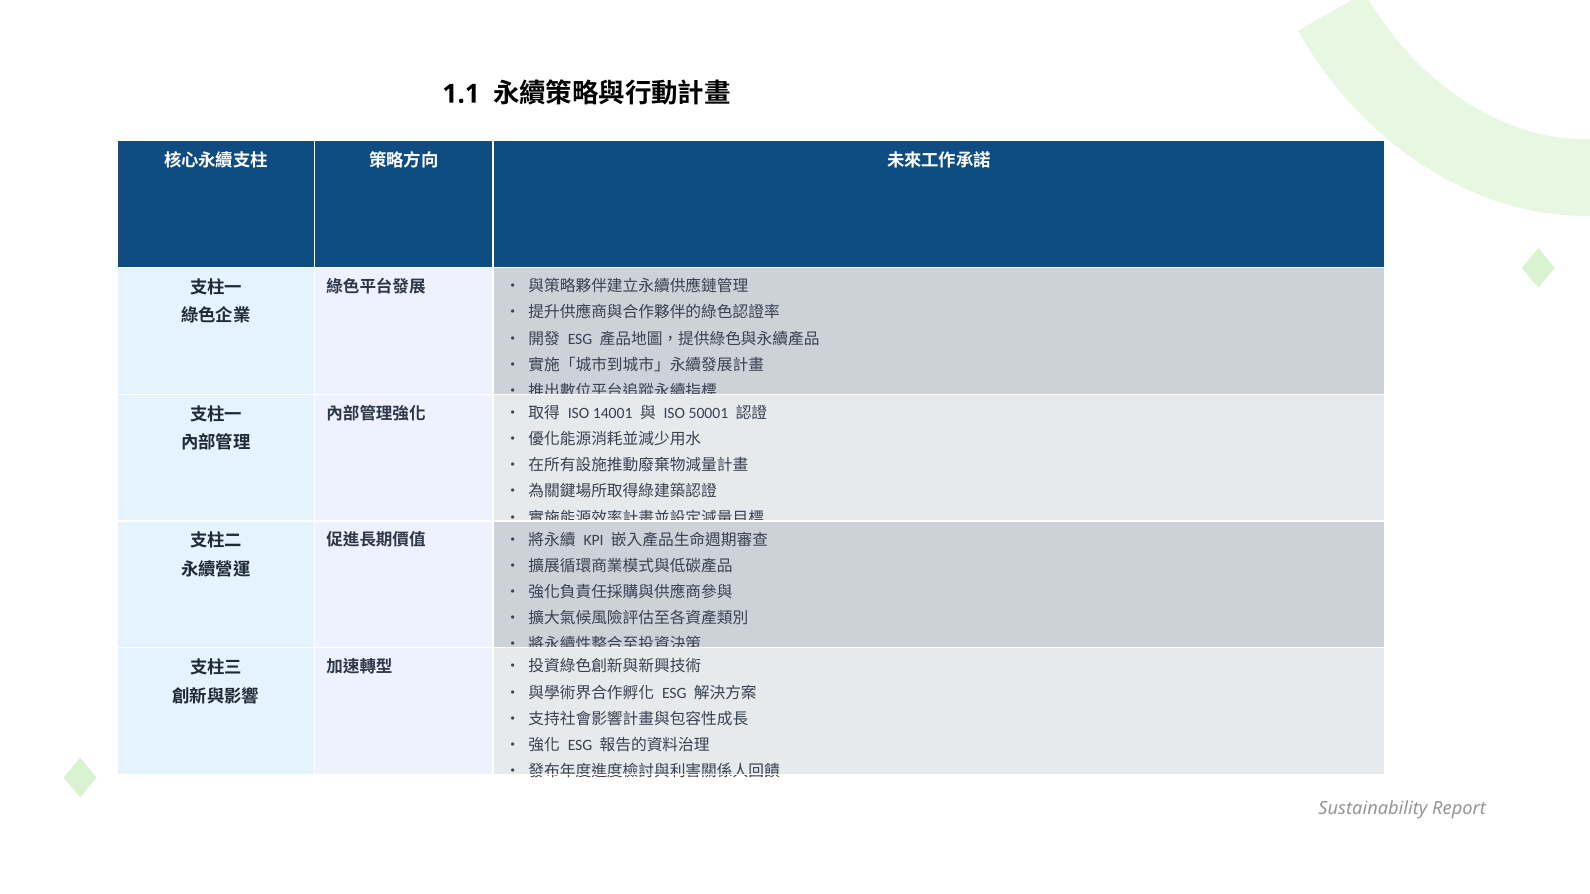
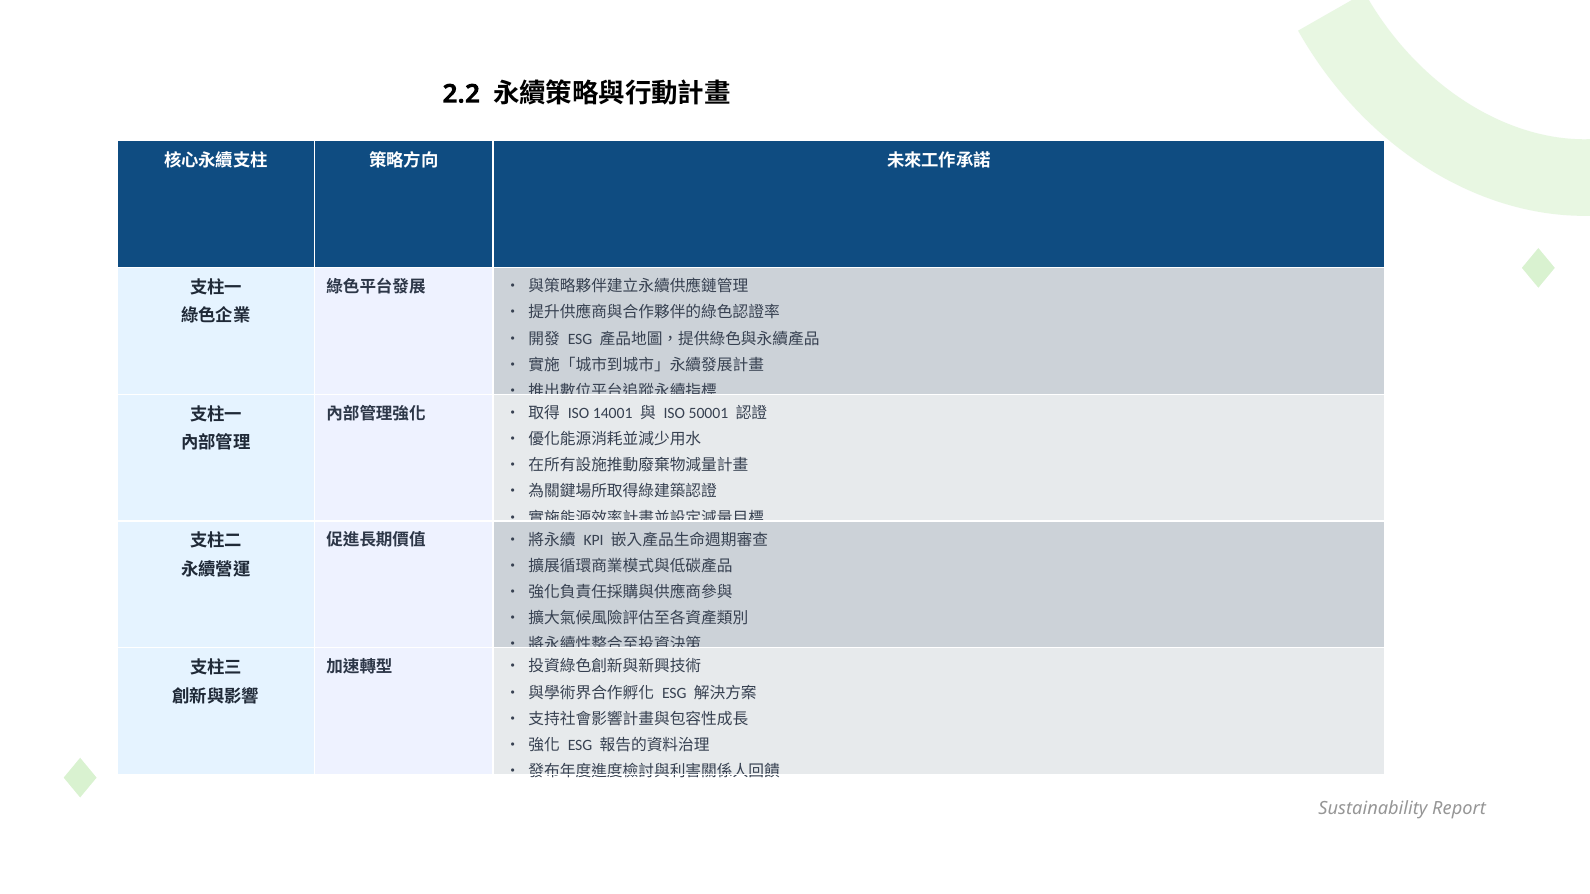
1.1: 1.1 -> 2.2 (461, 94)
